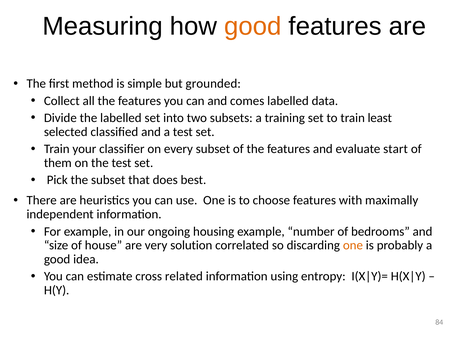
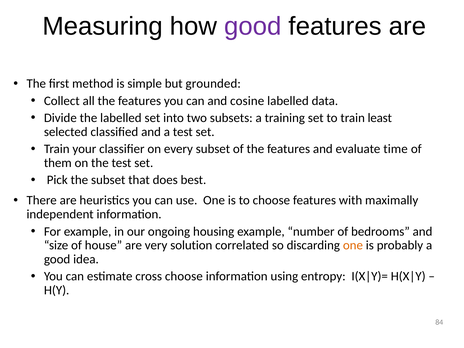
good colour: orange -> purple (253, 26)
comes: comes -> cosine (247, 101)
start: start -> time (396, 149)
cross related: related -> choose (184, 276)
